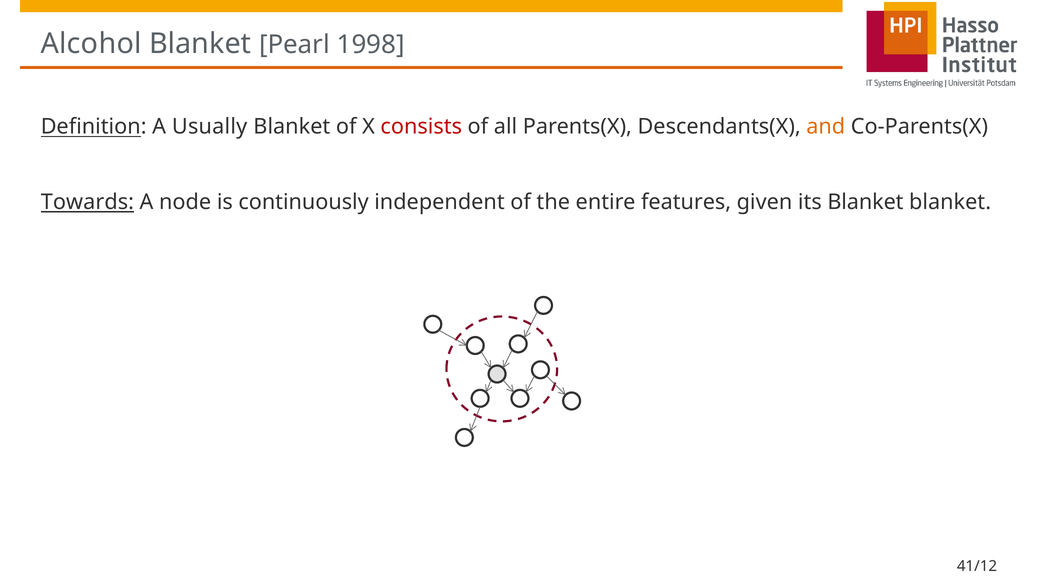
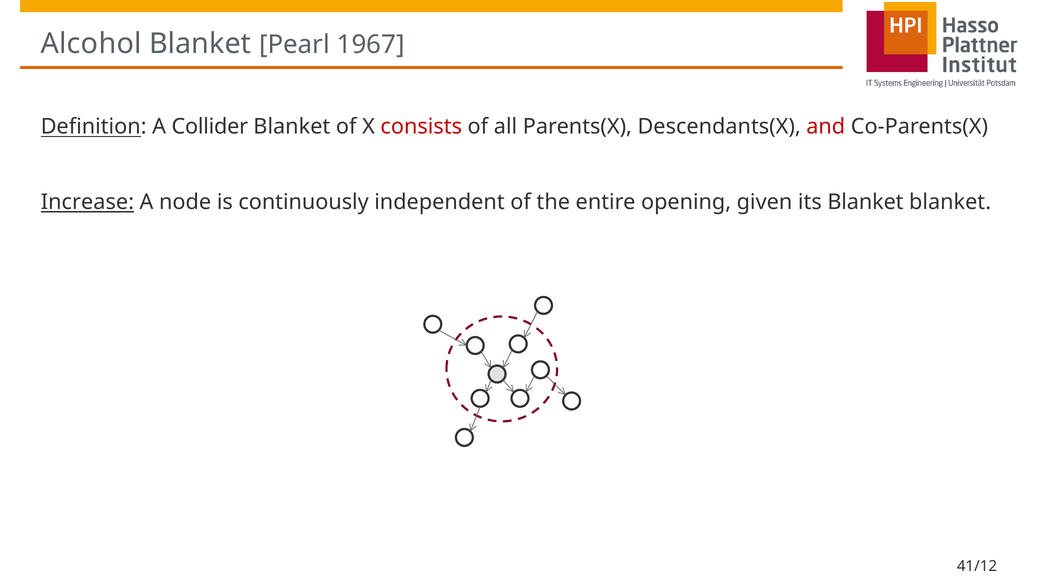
1998: 1998 -> 1967 (371, 45)
Usually: Usually -> Collider (210, 127)
and colour: orange -> red (826, 127)
Towards: Towards -> Increase (87, 202)
features: features -> opening (686, 202)
